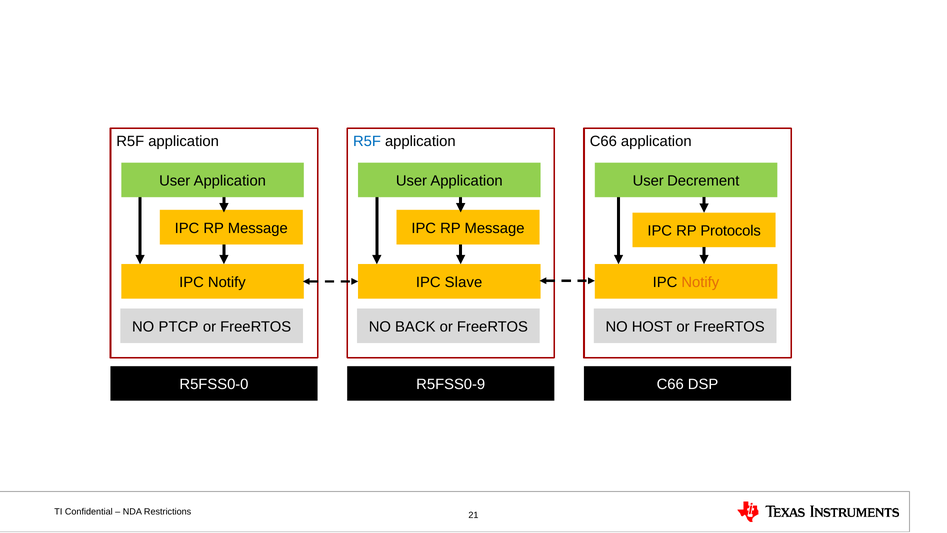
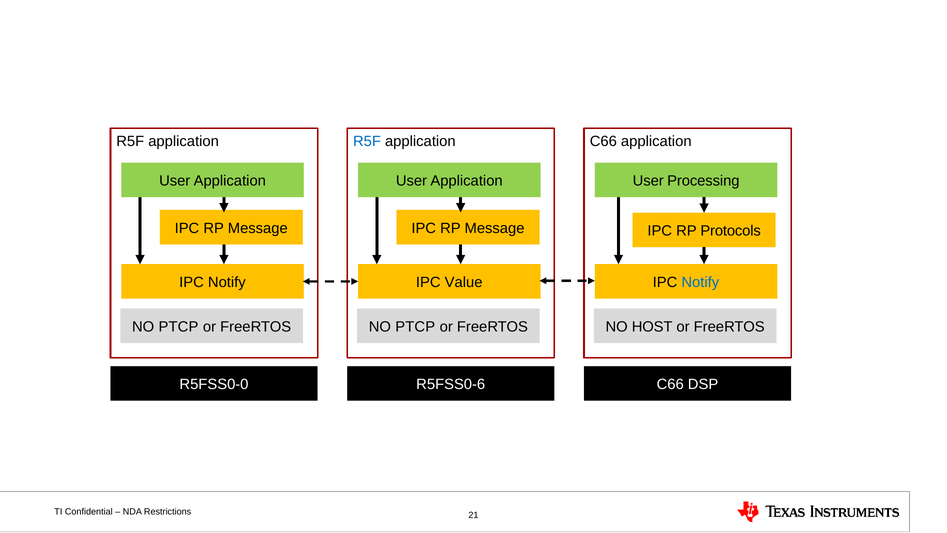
Decrement: Decrement -> Processing (703, 181)
Slave: Slave -> Value (464, 282)
Notify colour: orange -> blue (700, 282)
BACK: BACK -> PTCP (415, 327)
R5FSS0-9: R5FSS0-9 -> R5FSS0-6 (451, 384)
